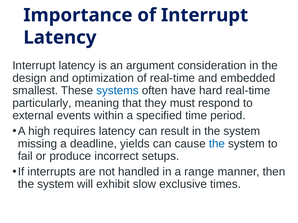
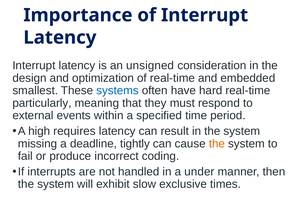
argument: argument -> unsigned (150, 66)
yields: yields -> tightly (135, 144)
the colour: blue -> orange (217, 144)
setups: setups -> coding (161, 156)
range: range -> under (199, 172)
